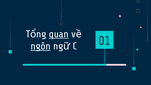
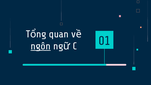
quan underline: present -> none (59, 34)
